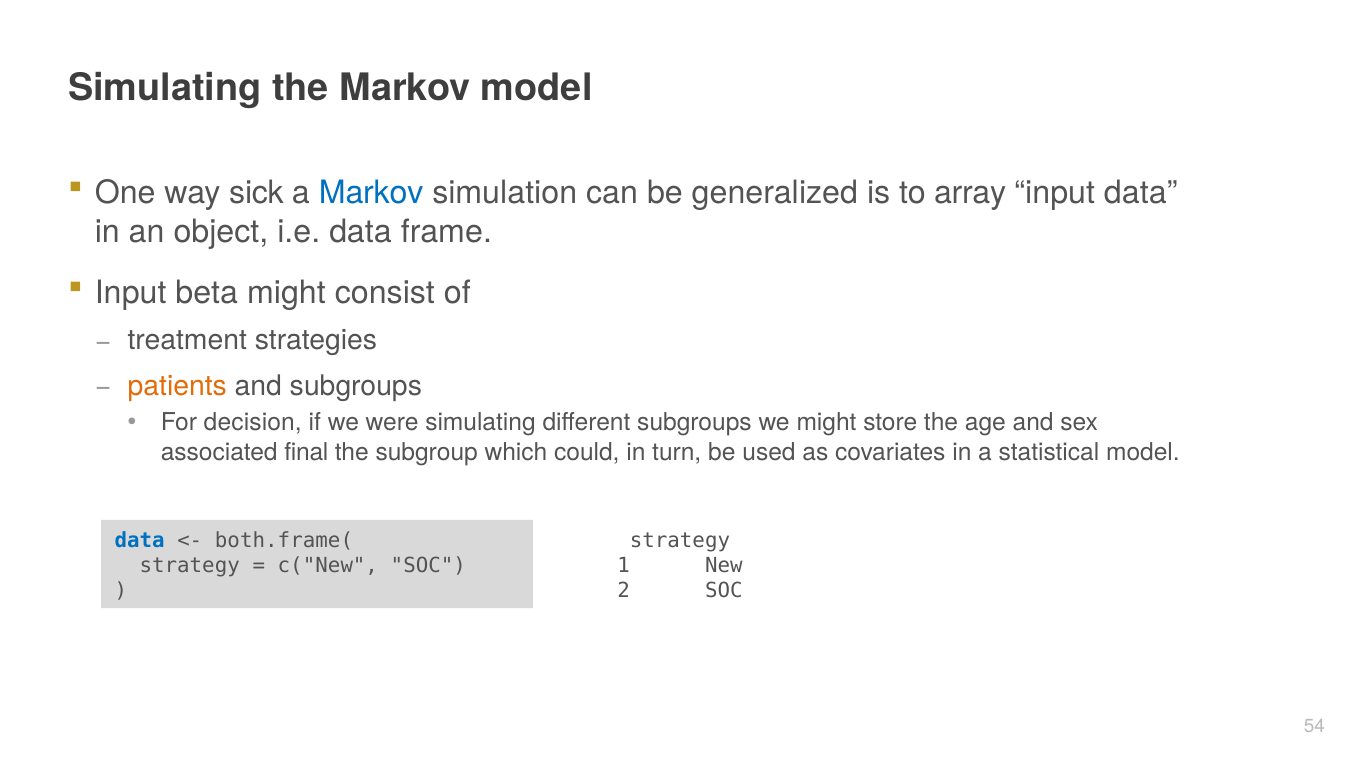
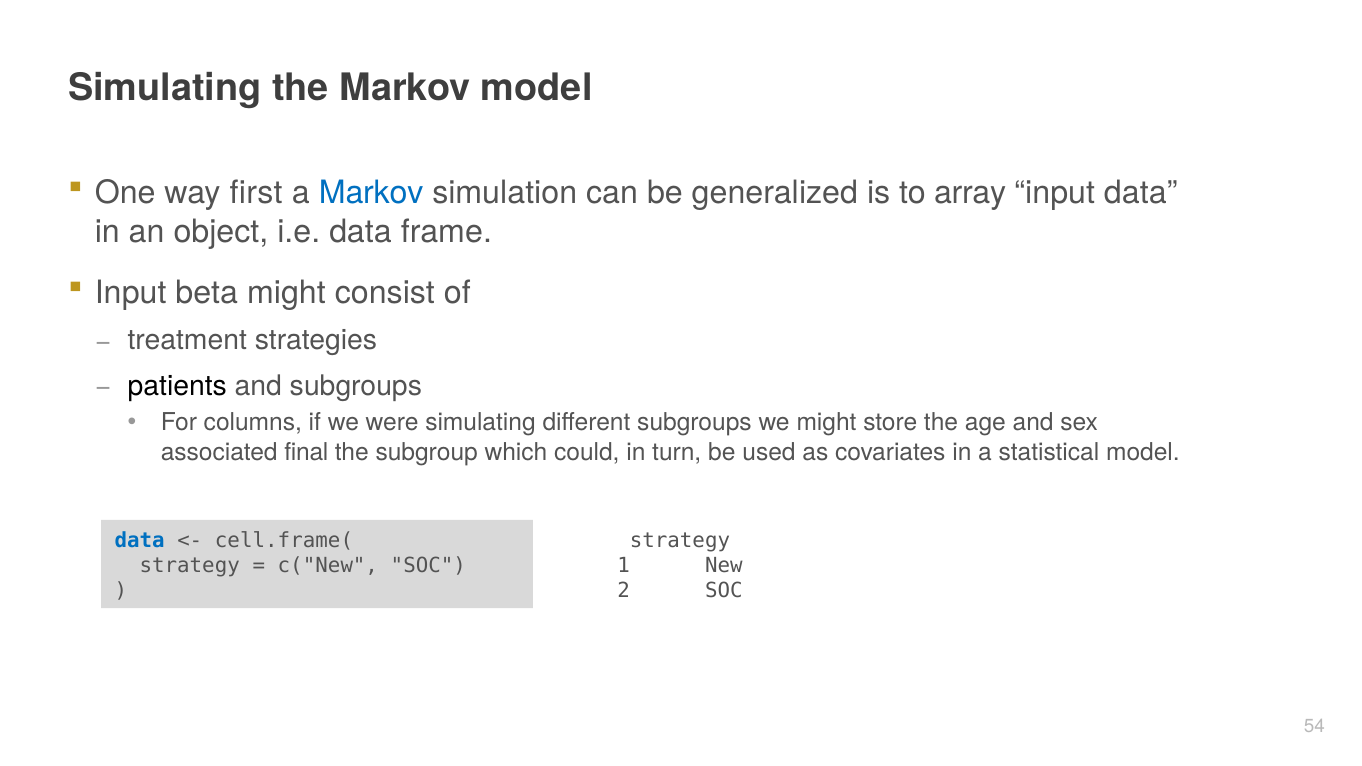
sick: sick -> first (256, 193)
patients colour: orange -> black (177, 386)
decision: decision -> columns (253, 423)
both.frame(: both.frame( -> cell.frame( (284, 541)
